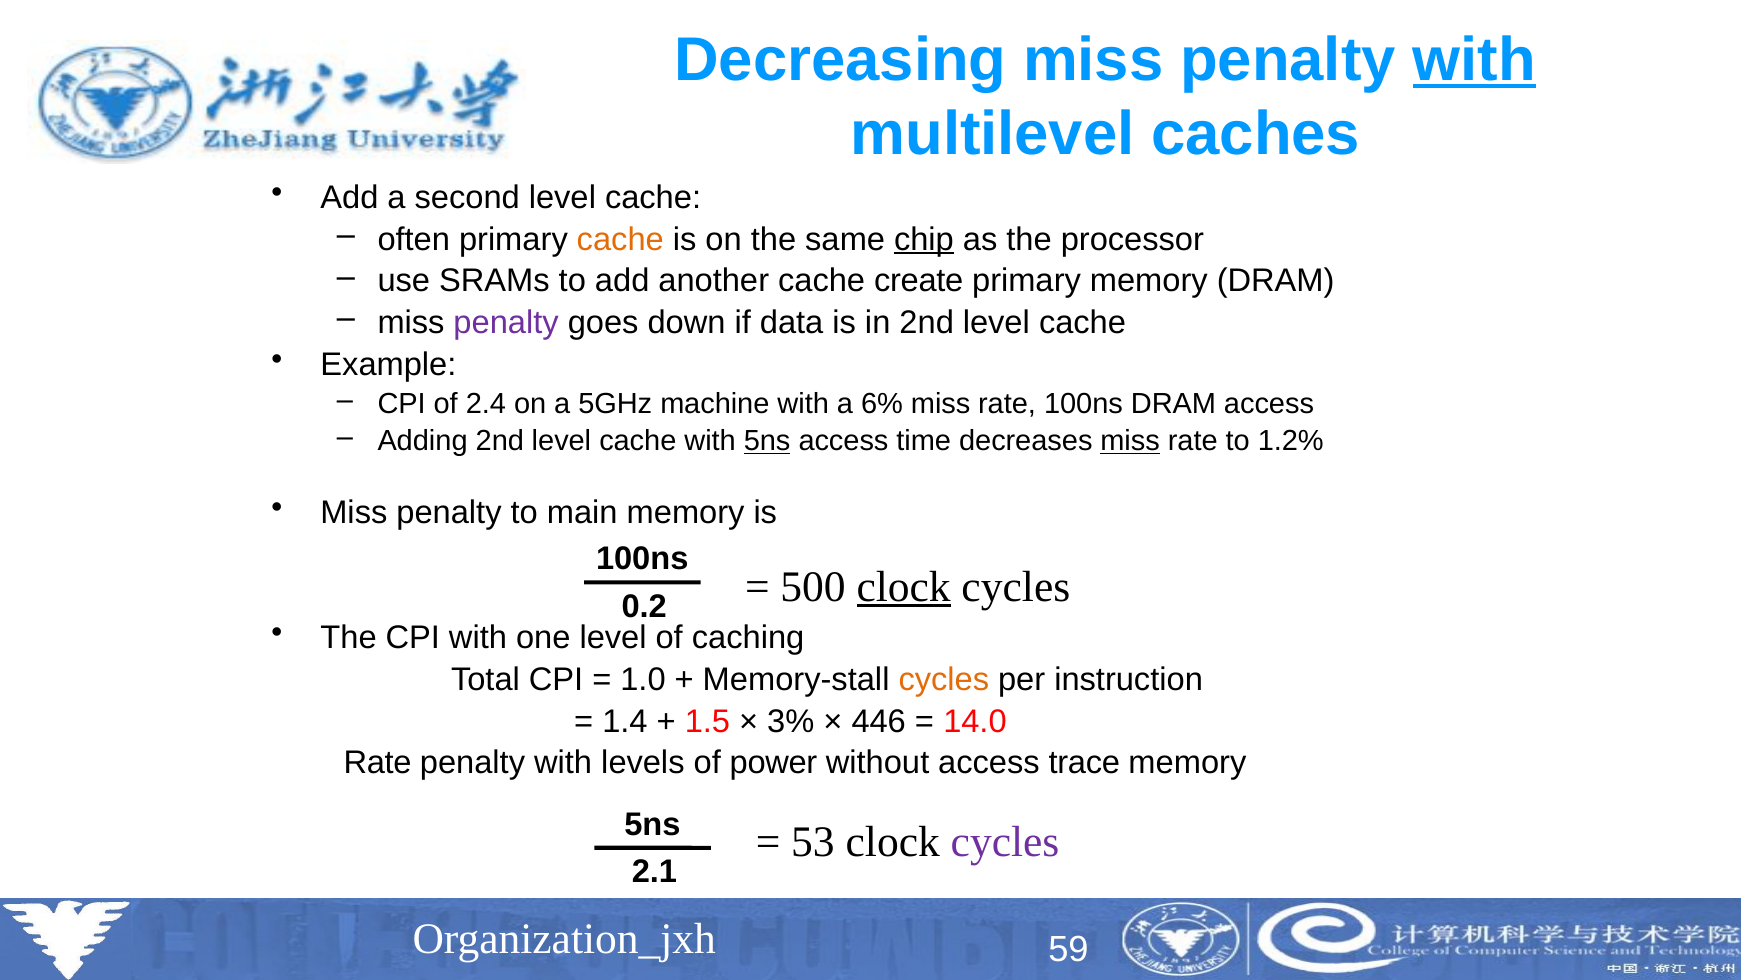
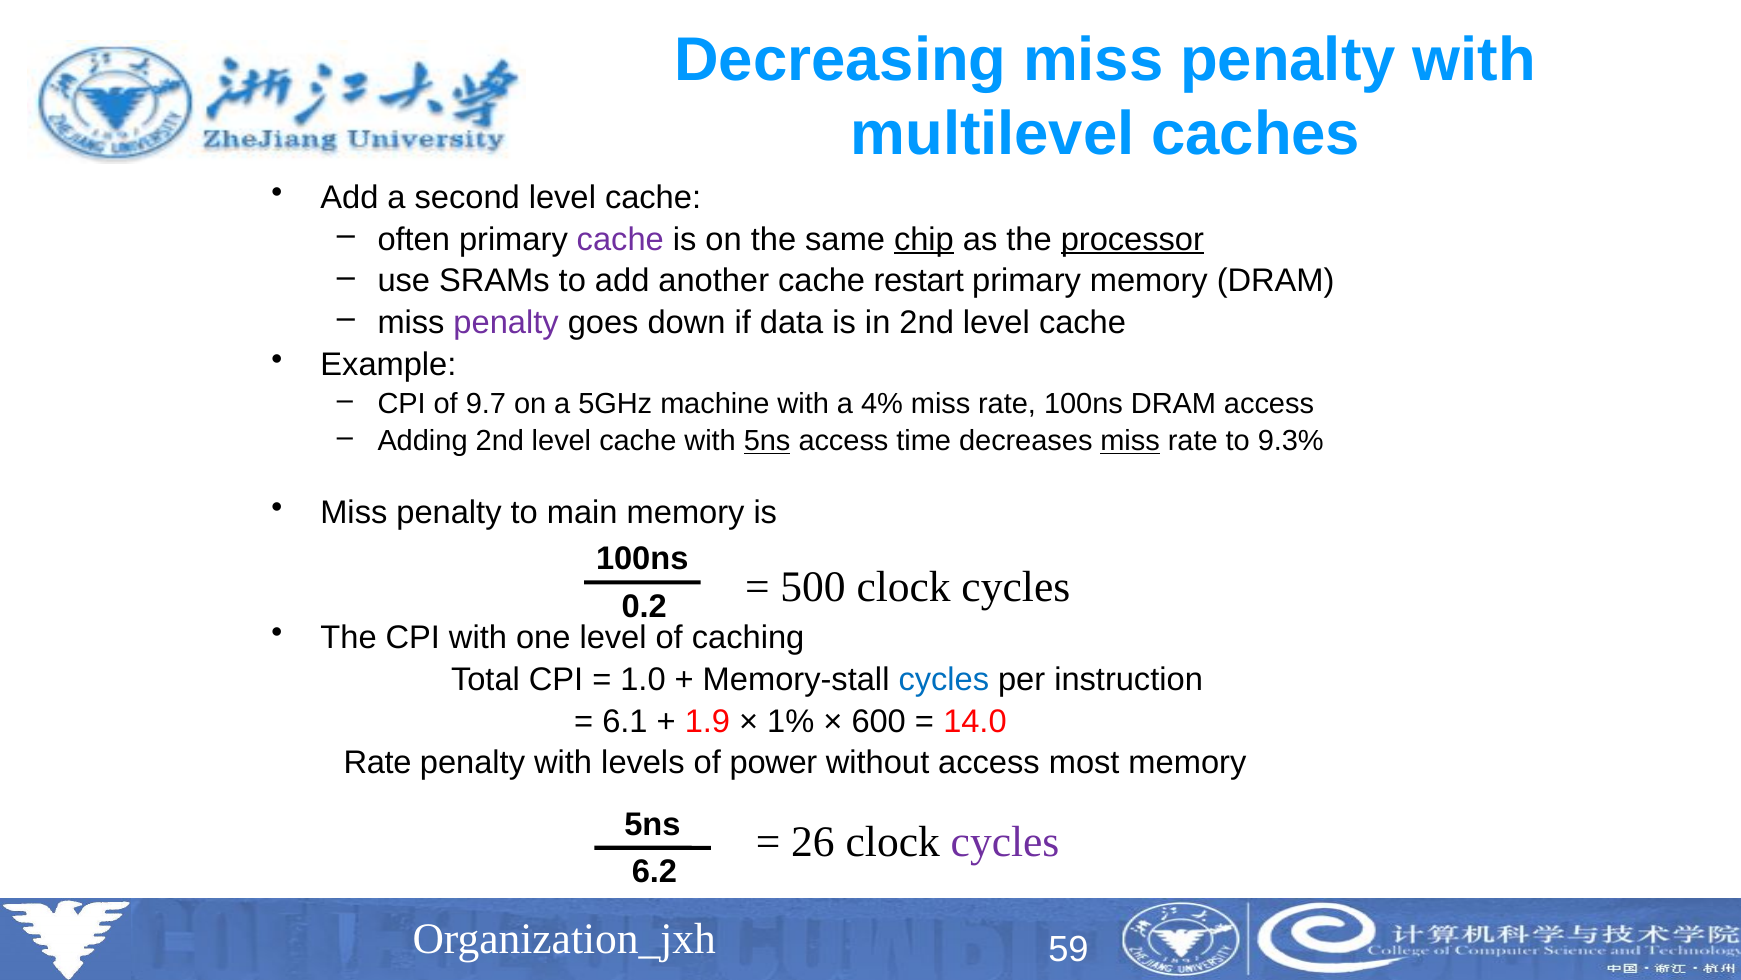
with underline: present -> none (1474, 60)
cache colour: orange -> purple (620, 239)
processor underline: none -> present (1132, 239)
create: create -> restart (919, 281)
2.4: 2.4 -> 9.7 (486, 404)
6%: 6% -> 4% (882, 404)
1.2%: 1.2% -> 9.3% (1291, 441)
clock underline: present -> none (904, 586)
cycles colour: orange -> blue (944, 679)
1.4: 1.4 -> 6.1 (625, 721)
1.5: 1.5 -> 1.9 (707, 721)
3%: 3% -> 1% (791, 721)
446: 446 -> 600 (879, 721)
trace: trace -> most (1084, 763)
53: 53 -> 26 (813, 841)
2.1: 2.1 -> 6.2 (654, 871)
